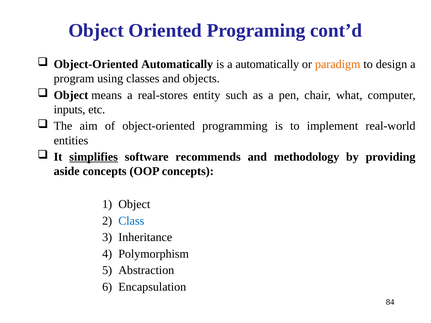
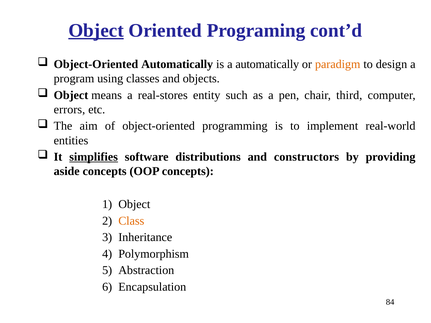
Object underline: none -> present (96, 30)
what: what -> third (349, 95)
inputs: inputs -> errors (69, 110)
recommends: recommends -> distributions (208, 157)
methodology: methodology -> constructors (307, 157)
Class colour: blue -> orange (131, 221)
